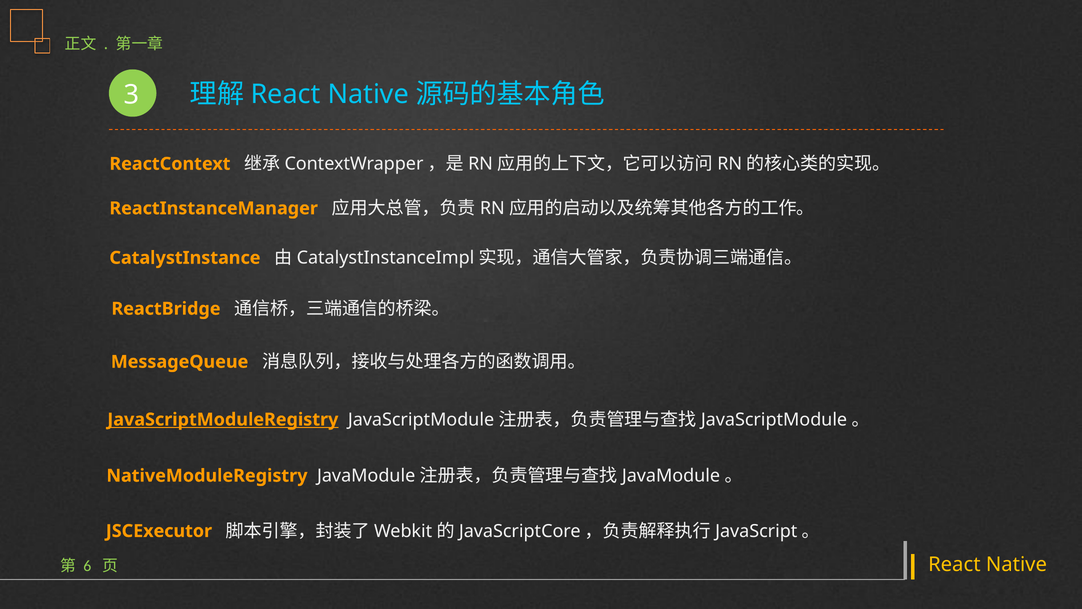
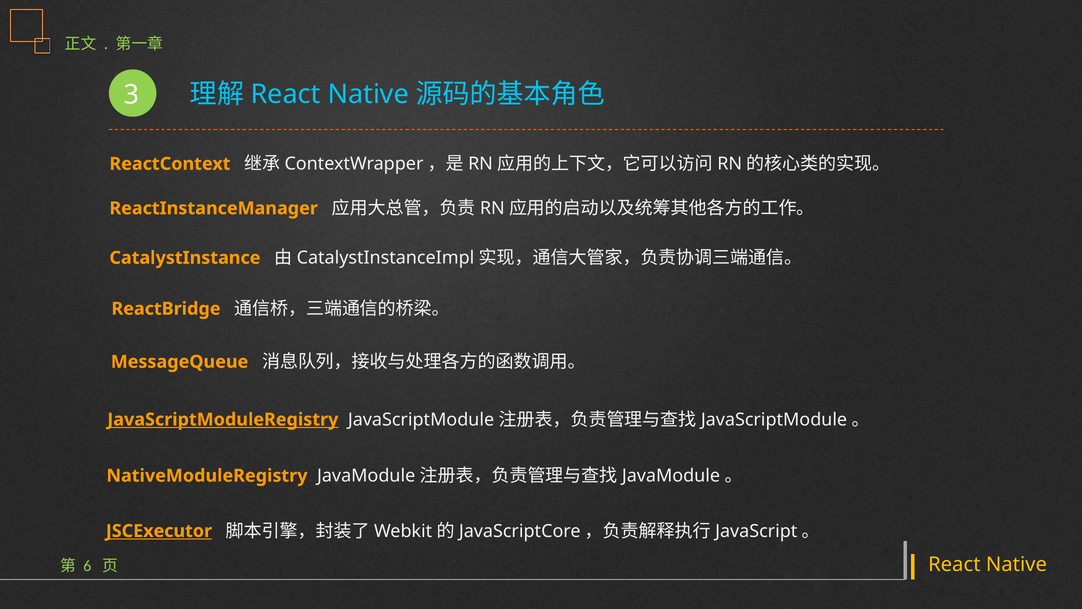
JSCExecutor underline: none -> present (159, 531)
